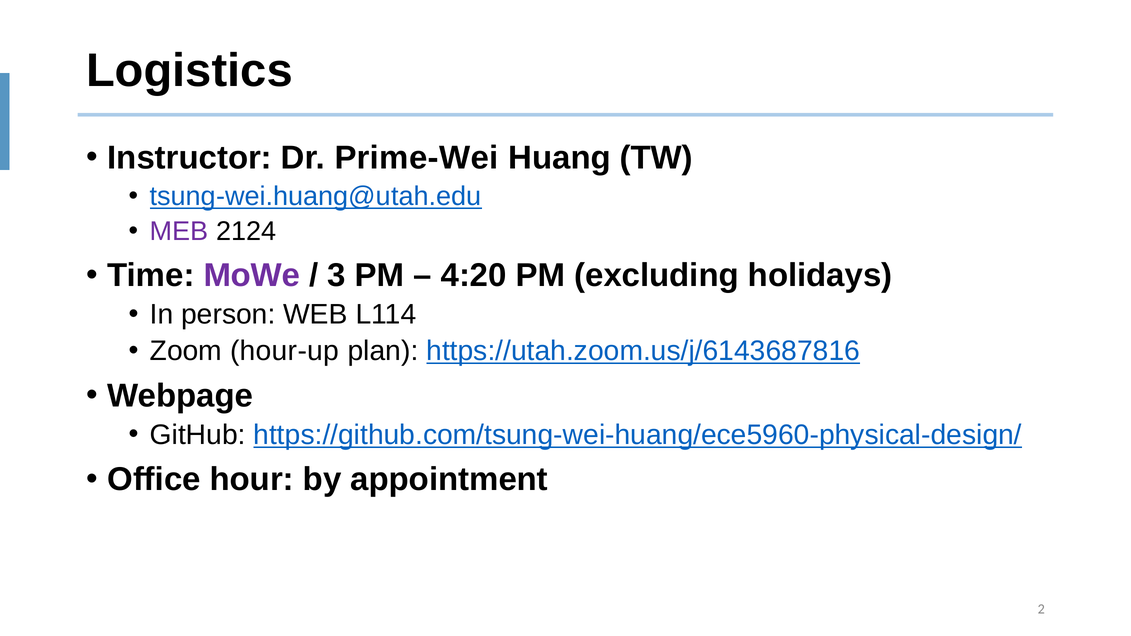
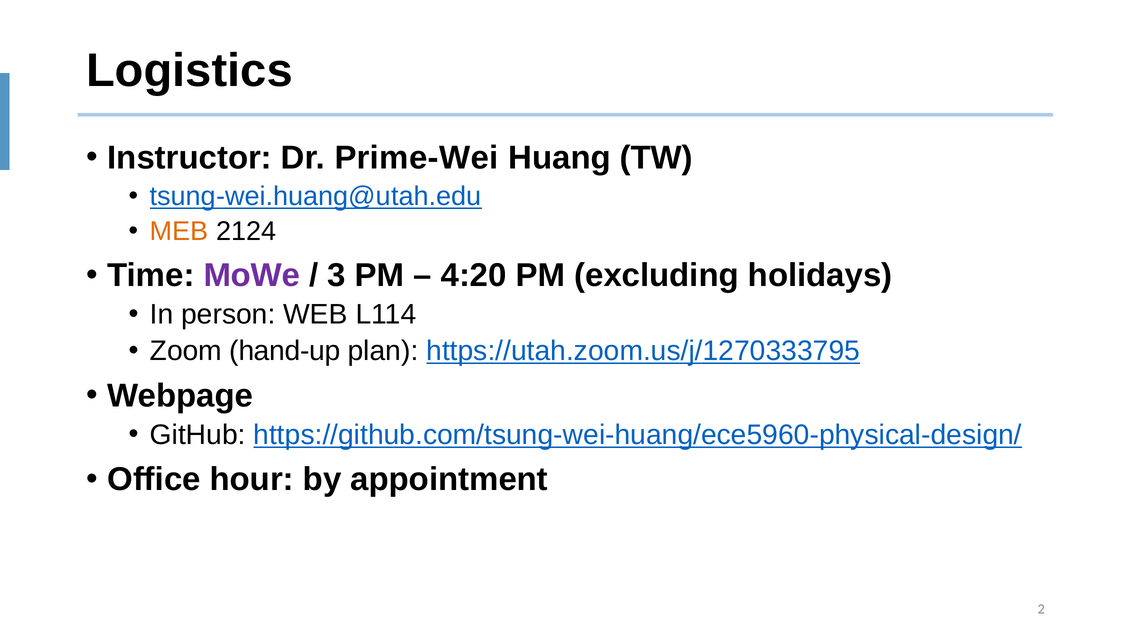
MEB colour: purple -> orange (179, 231)
hour-up: hour-up -> hand-up (285, 351)
https://utah.zoom.us/j/6143687816: https://utah.zoom.us/j/6143687816 -> https://utah.zoom.us/j/1270333795 (643, 351)
